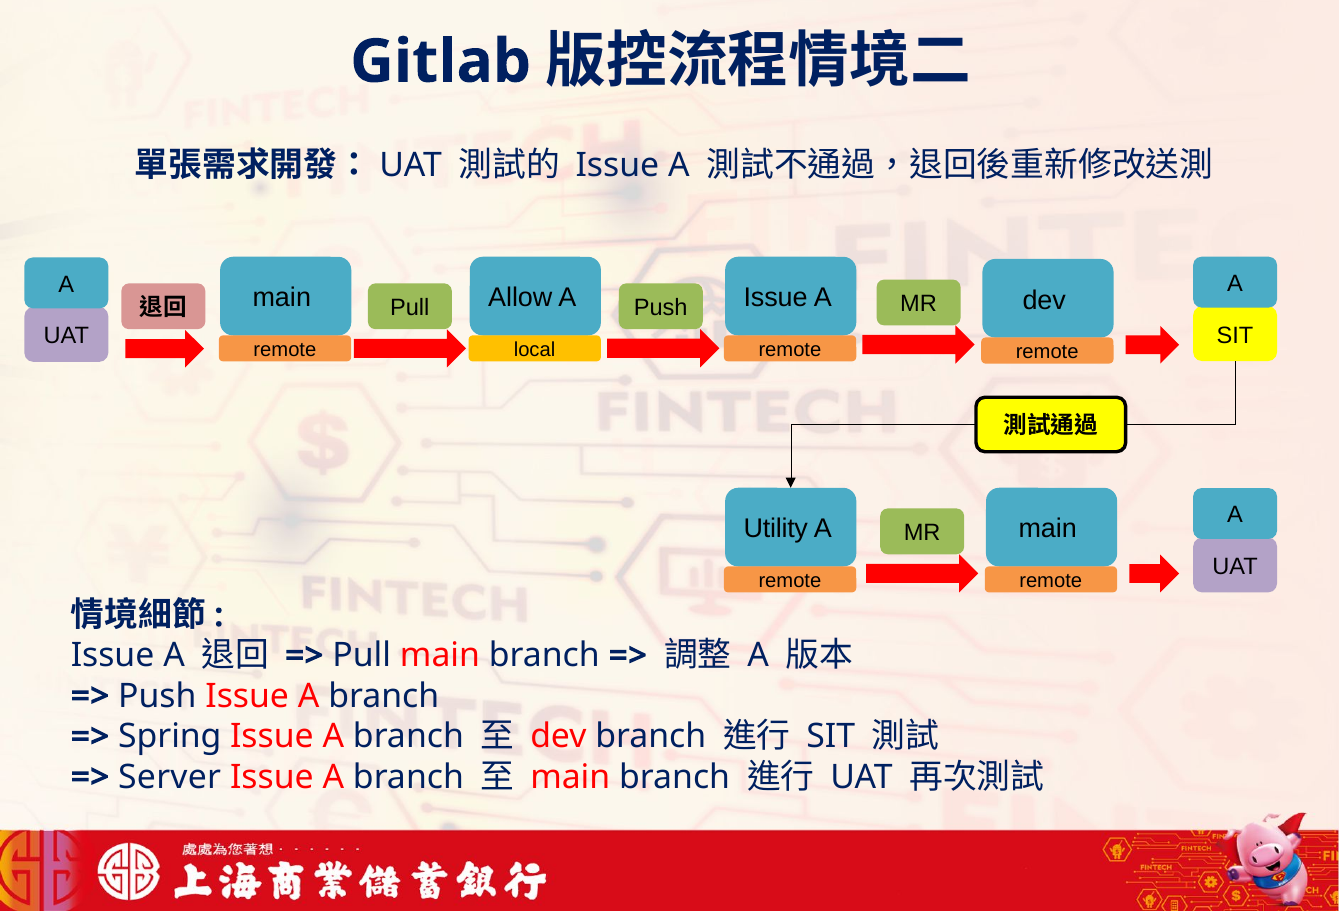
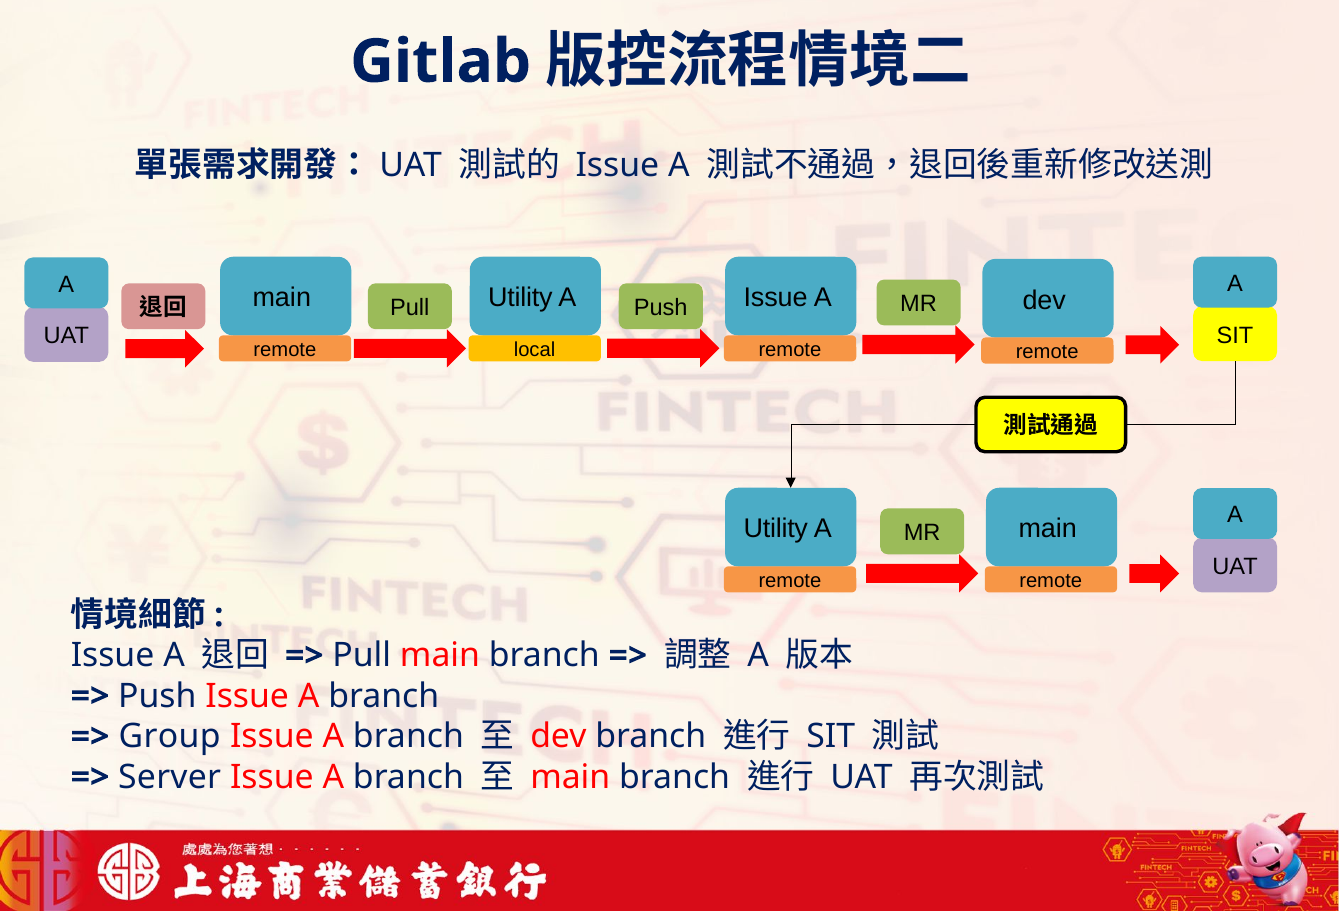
Pull Allow: Allow -> Utility (520, 298)
Spring: Spring -> Group (170, 737)
